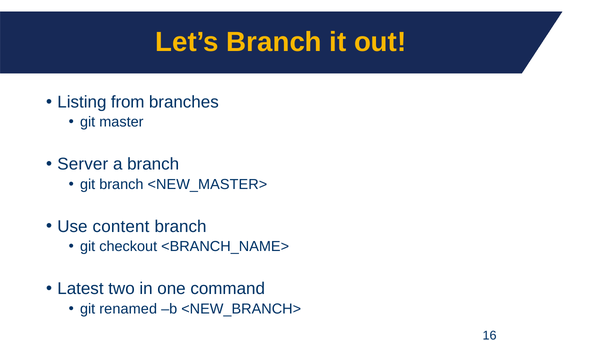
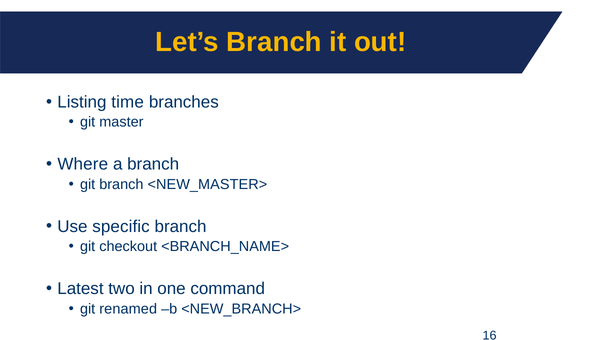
from: from -> time (128, 102)
Server: Server -> Where (83, 164)
content: content -> specific (121, 226)
